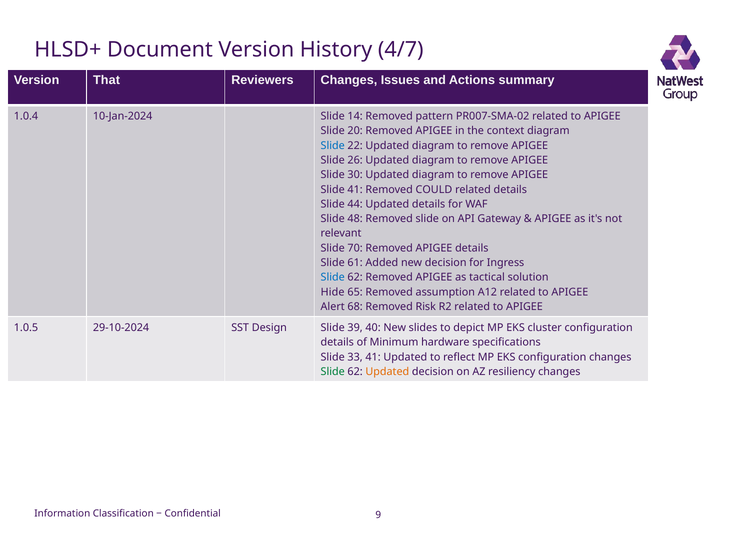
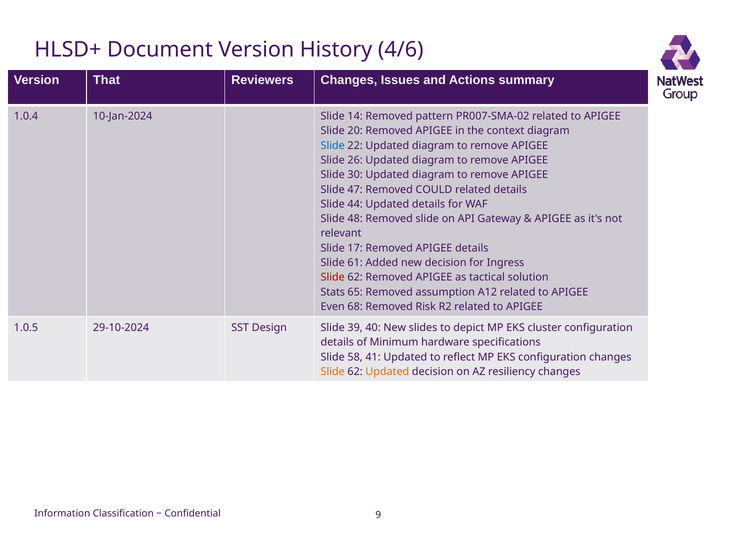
4/7: 4/7 -> 4/6 (401, 49)
Slide 41: 41 -> 47 (355, 190)
70: 70 -> 17 (355, 248)
Slide colour: blue -> red (333, 278)
Hide: Hide -> Stats (333, 292)
Alert: Alert -> Even (333, 307)
33: 33 -> 58 (355, 357)
Slide colour: green -> orange (333, 372)
